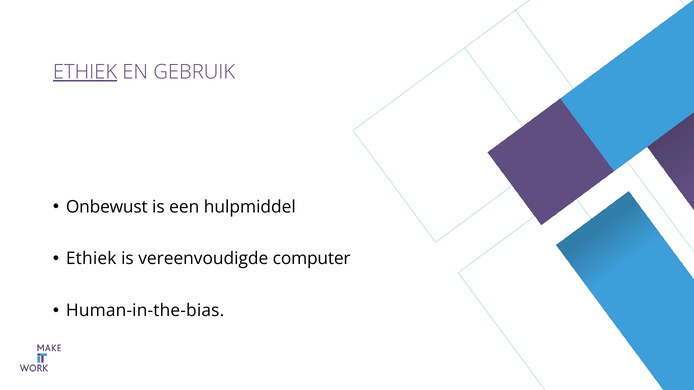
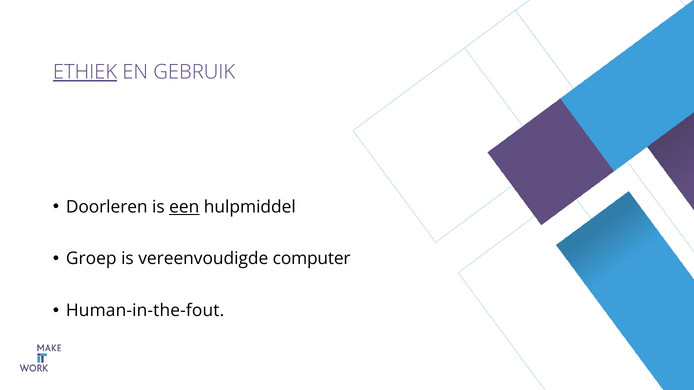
Onbewust: Onbewust -> Doorleren (107, 207)
een underline: none -> present (184, 207)
Ethiek: Ethiek -> Groep (91, 259)
Human-in-the-bias: Human-in-the-bias -> Human-in-the-fout (145, 311)
